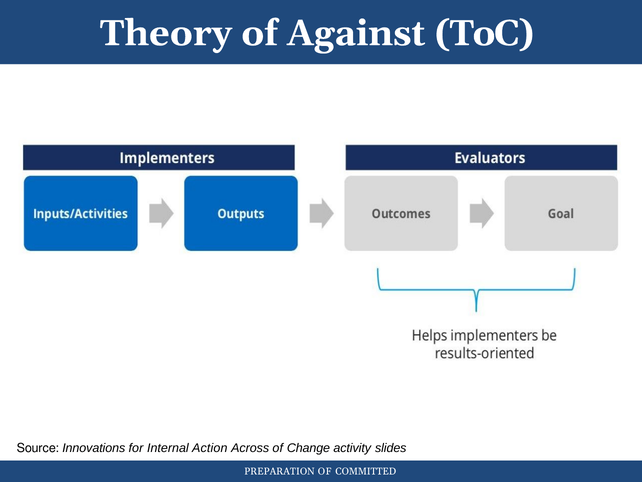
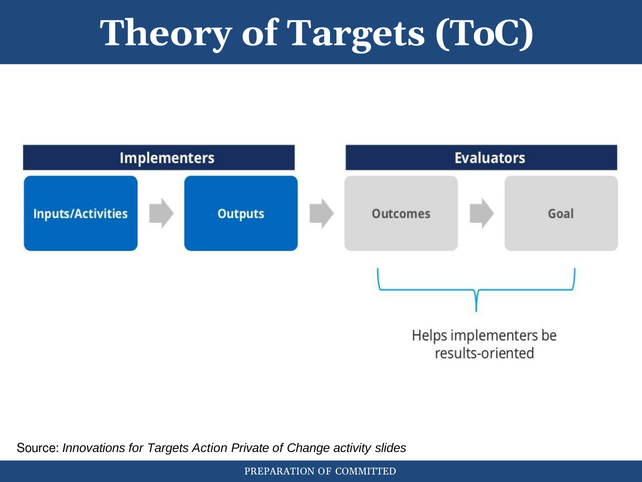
of Against: Against -> Targets (356, 33)
for Internal: Internal -> Targets (168, 448)
Across: Across -> Private (250, 448)
